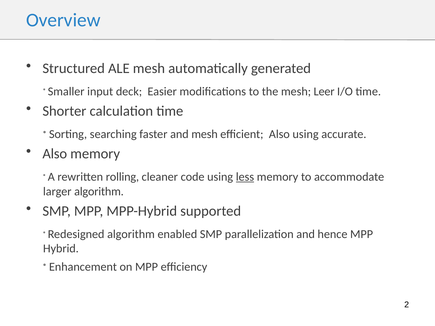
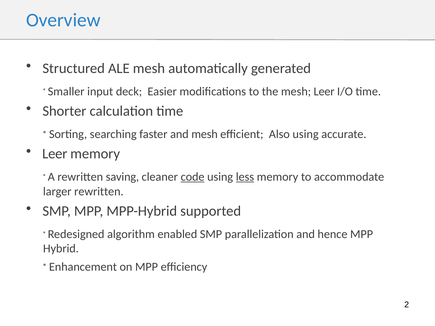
Also: Also -> Leer (55, 154)
rolling: rolling -> saving (122, 177)
code underline: none -> present (193, 177)
larger algorithm: algorithm -> rewritten (99, 192)
